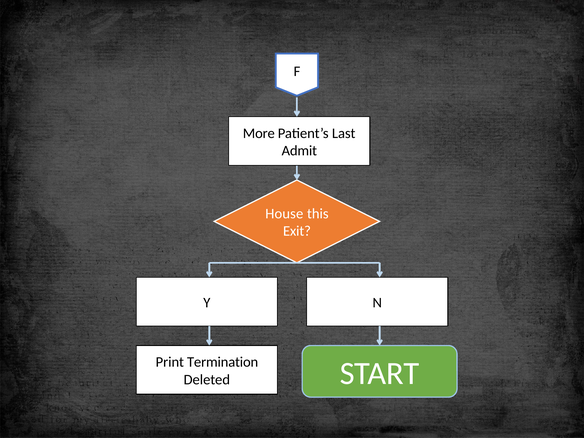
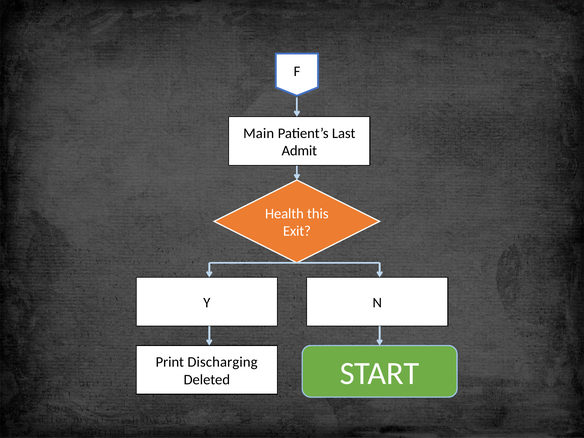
More: More -> Main (259, 133)
House: House -> Health (284, 214)
Termination: Termination -> Discharging (222, 362)
